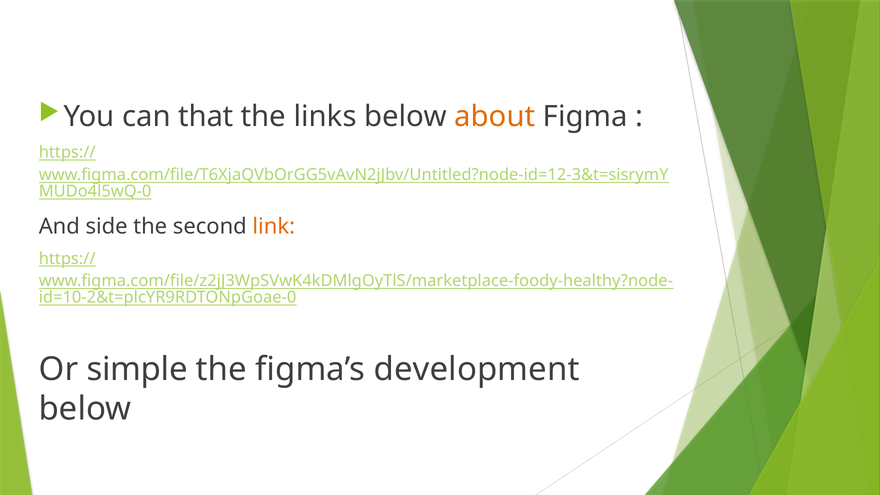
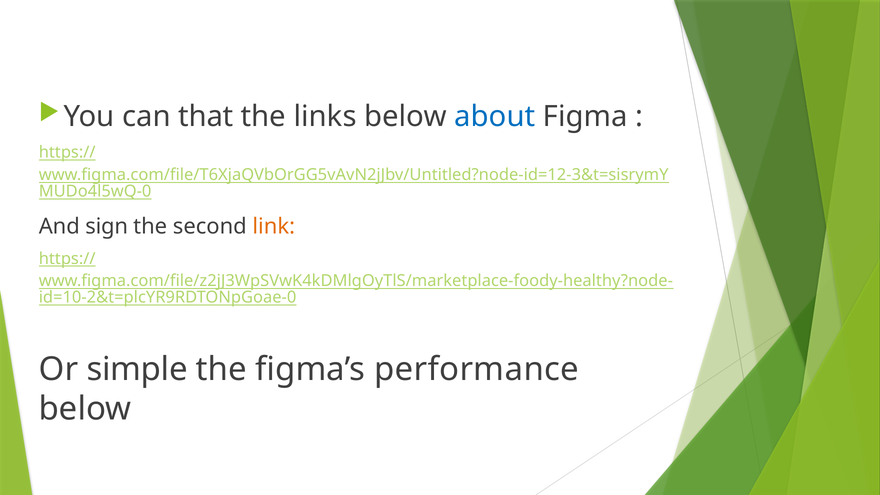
about colour: orange -> blue (495, 117)
side: side -> sign (107, 227)
development: development -> performance (477, 369)
